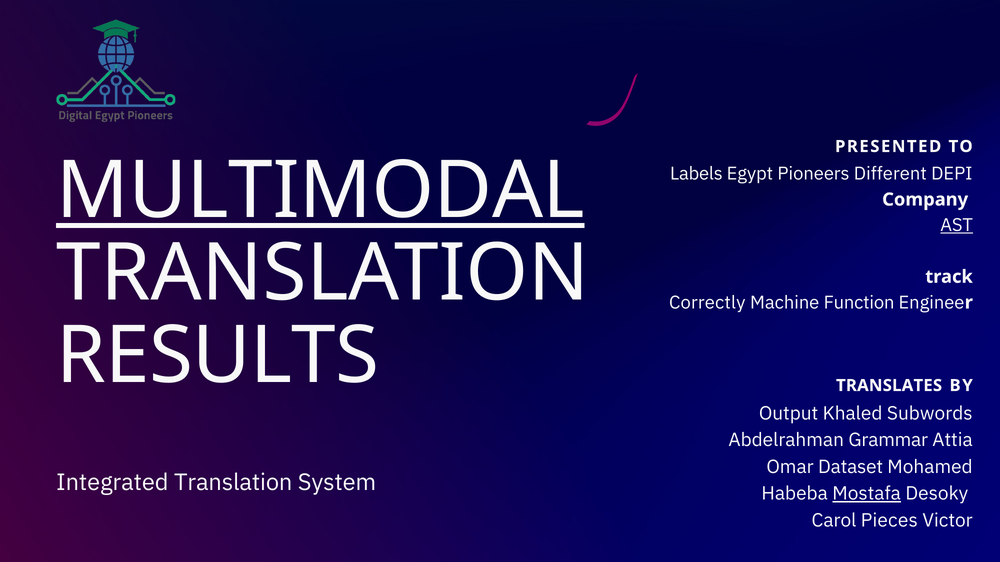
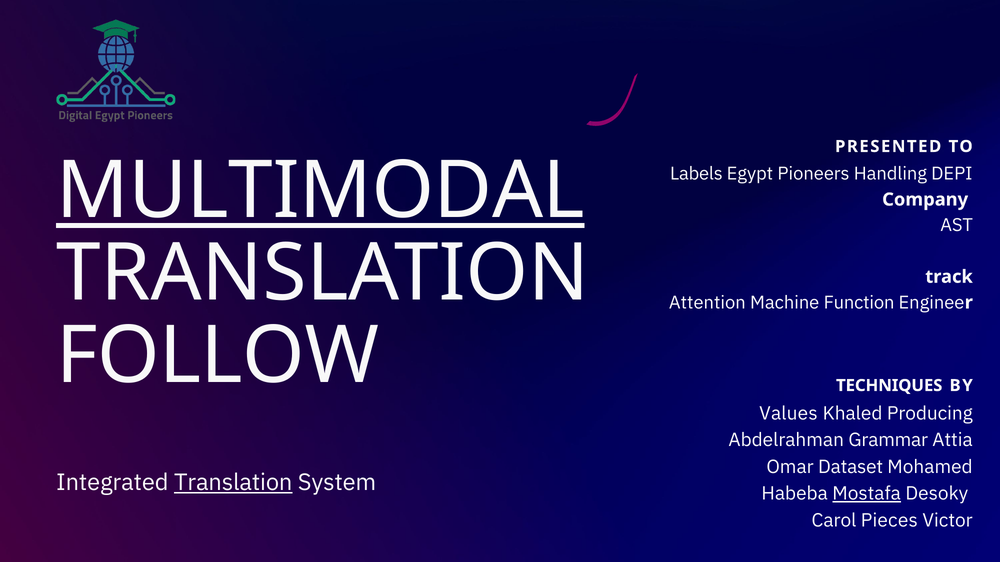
Different: Different -> Handling (890, 174)
AST underline: present -> none (957, 226)
Correctly: Correctly -> Attention (707, 303)
RESULTS: RESULTS -> FOLLOW (218, 356)
TRANSLATES: TRANSLATES -> TECHNIQUES (889, 386)
Output: Output -> Values (788, 414)
Subwords: Subwords -> Producing (930, 414)
Translation underline: none -> present (233, 483)
